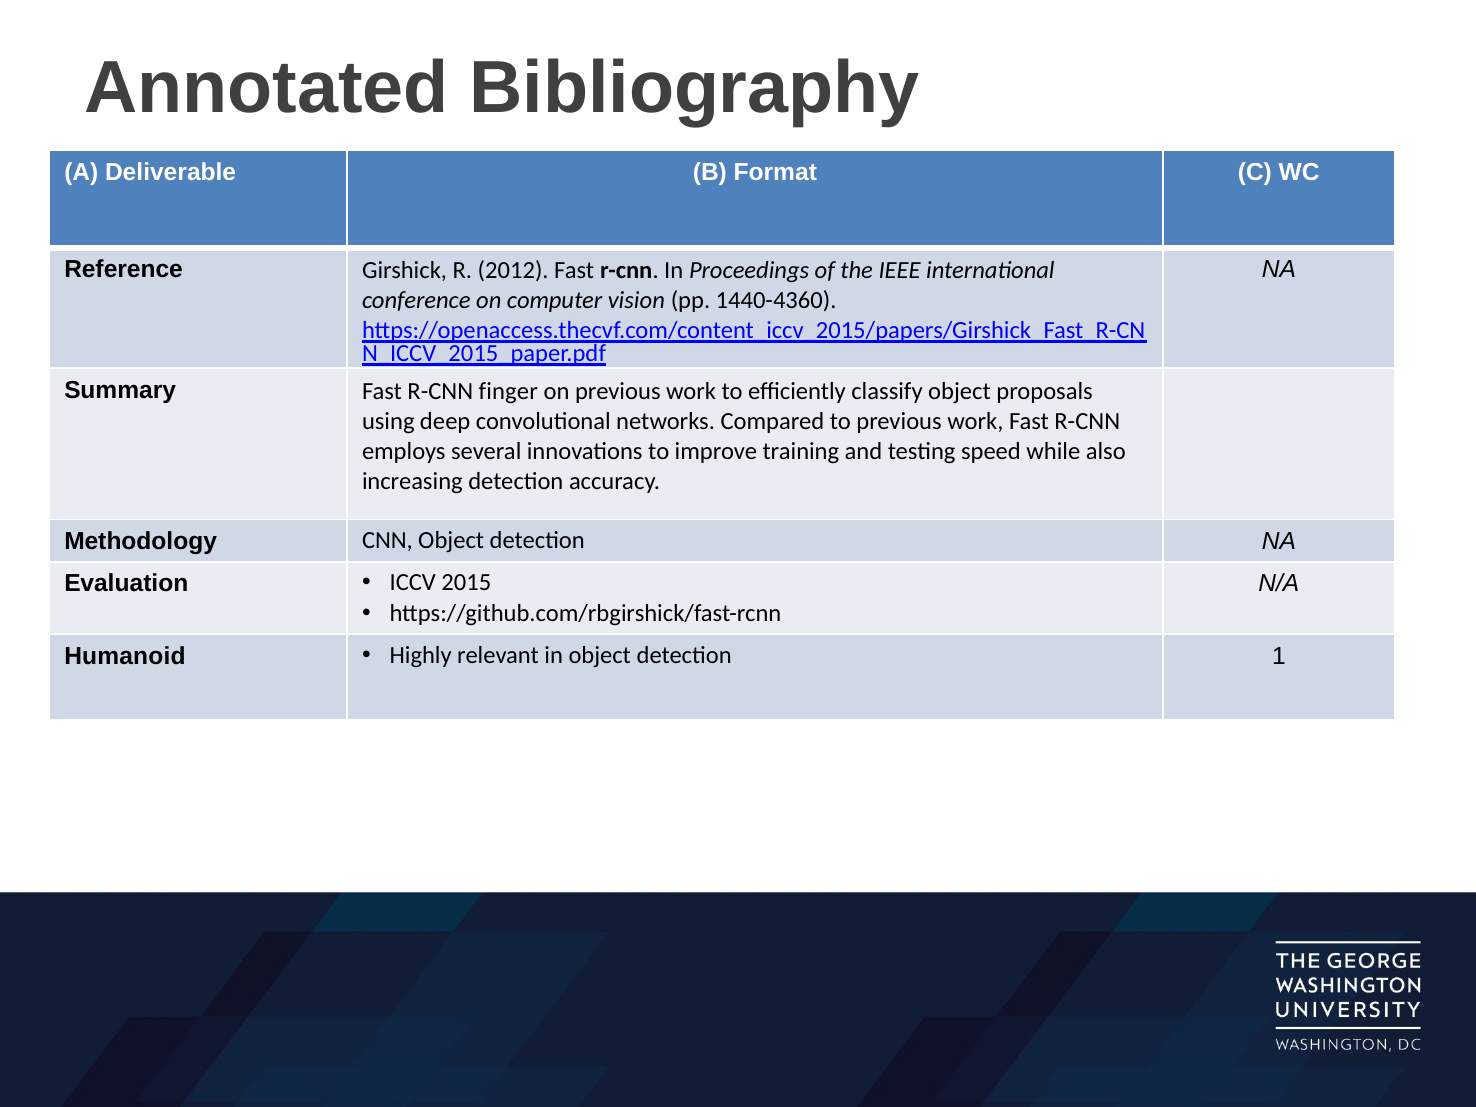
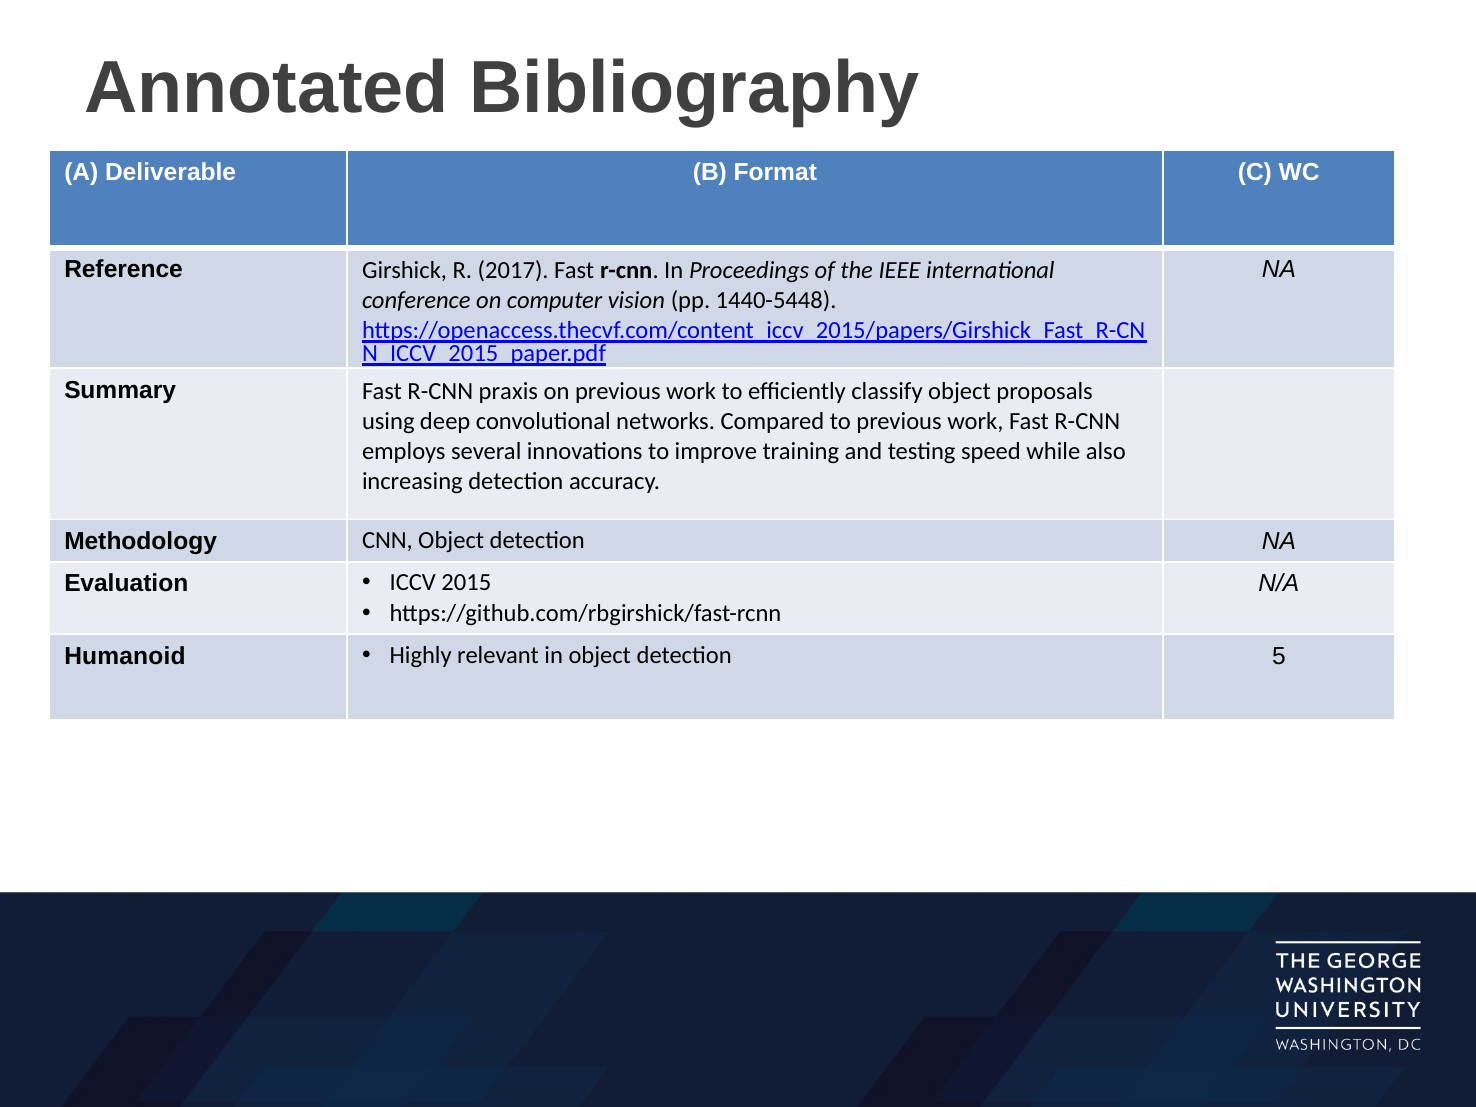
2012: 2012 -> 2017 (513, 271)
1440-4360: 1440-4360 -> 1440-5448 (776, 301)
finger: finger -> praxis (508, 391)
1: 1 -> 5 (1279, 656)
